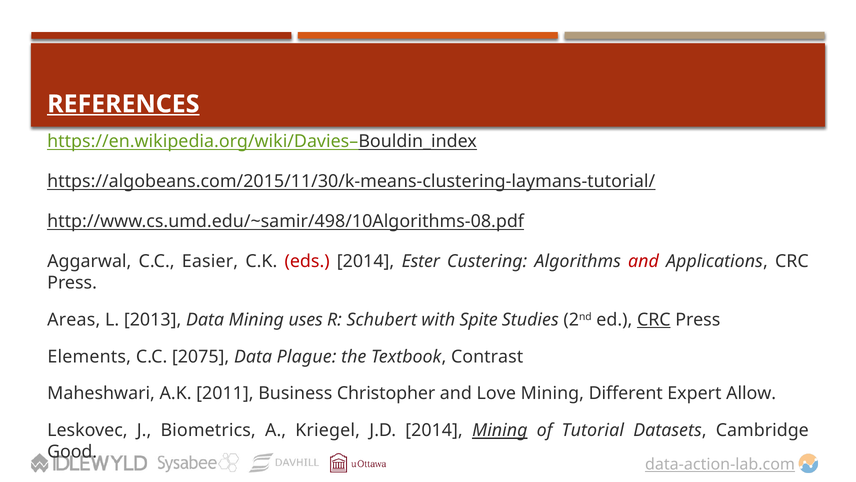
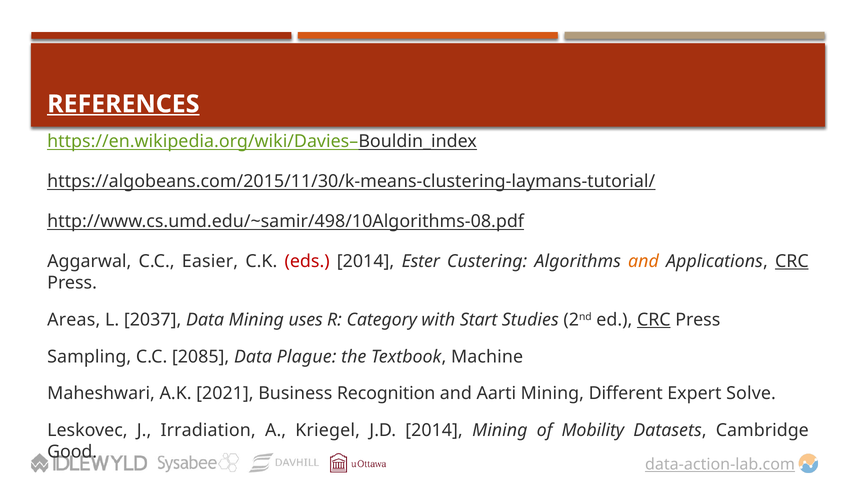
and colour: red -> orange (643, 261)
CRC underline: none -> present (792, 261)
2013: 2013 -> 2037 (153, 319)
Schubert: Schubert -> Category (382, 319)
Spite: Spite -> Start (479, 319)
Elements: Elements -> Sampling (89, 356)
2075: 2075 -> 2085 (201, 356)
Contrast: Contrast -> Machine (487, 356)
2011: 2011 -> 2021 (225, 393)
Christopher: Christopher -> Recognition (386, 393)
Love: Love -> Aarti (496, 393)
Allow: Allow -> Solve (751, 393)
Biometrics: Biometrics -> Irradiation (208, 430)
Mining underline: present -> none (500, 430)
Tutorial: Tutorial -> Mobility (593, 430)
